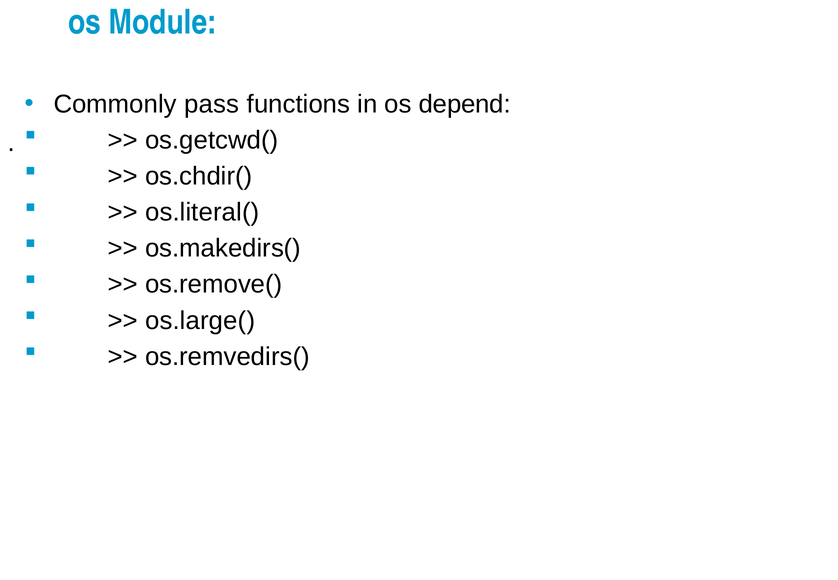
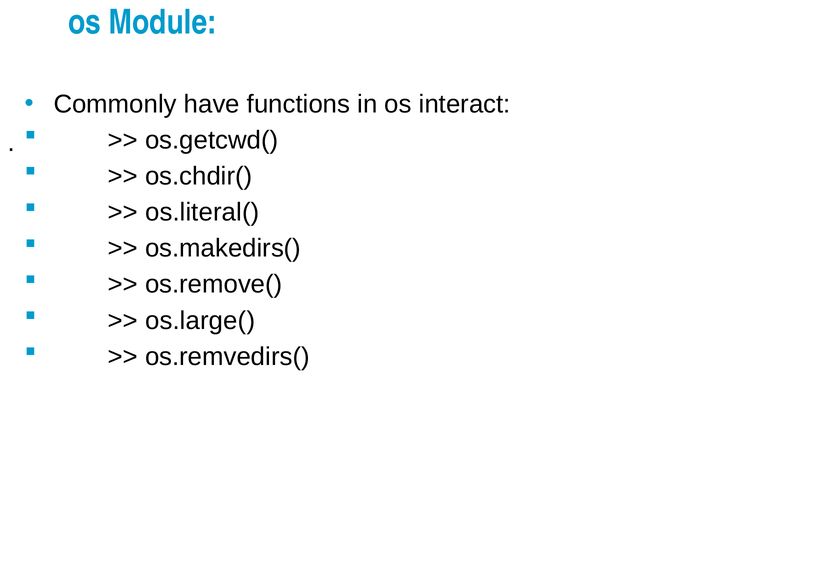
pass: pass -> have (212, 104)
depend: depend -> interact (465, 104)
